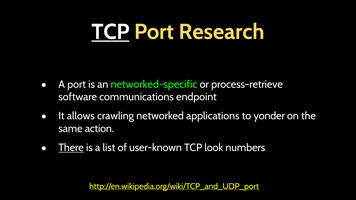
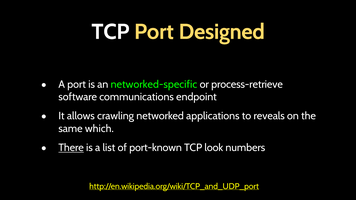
TCP underline: present -> none (110, 32)
Research: Research -> Designed (222, 32)
yonder: yonder -> reveals (269, 116)
action: action -> which (99, 129)
user-known: user-known -> port-known (156, 148)
